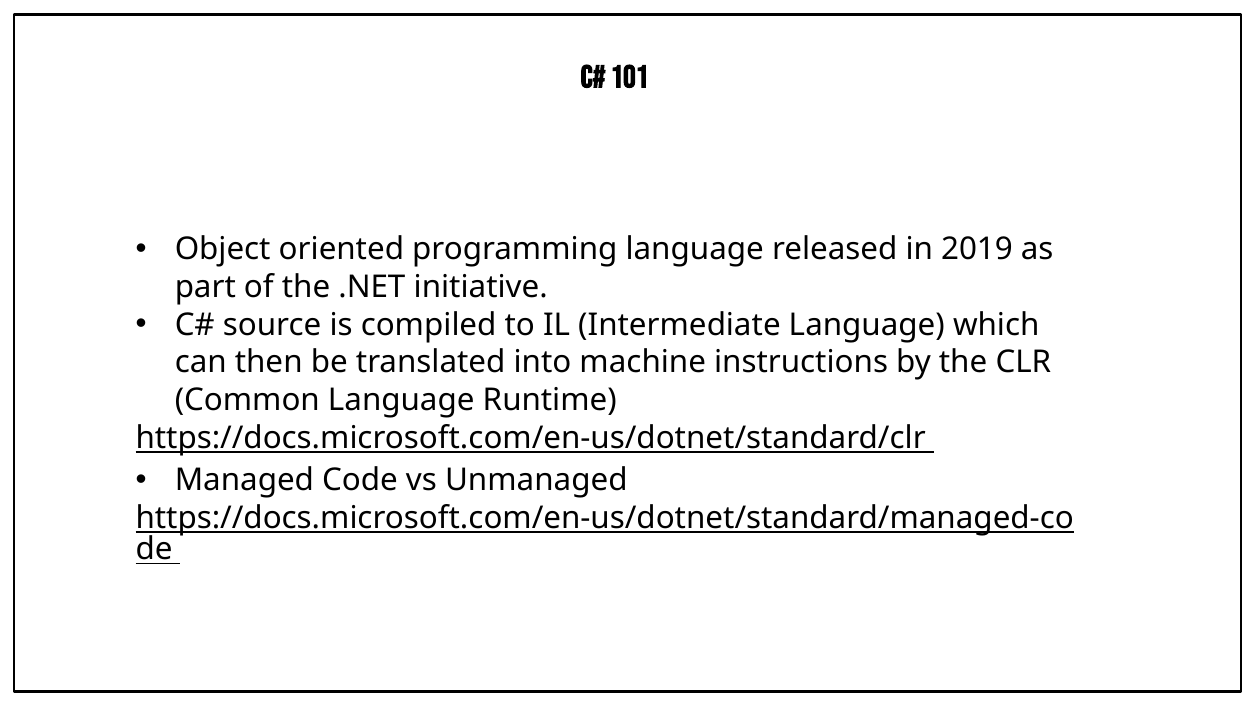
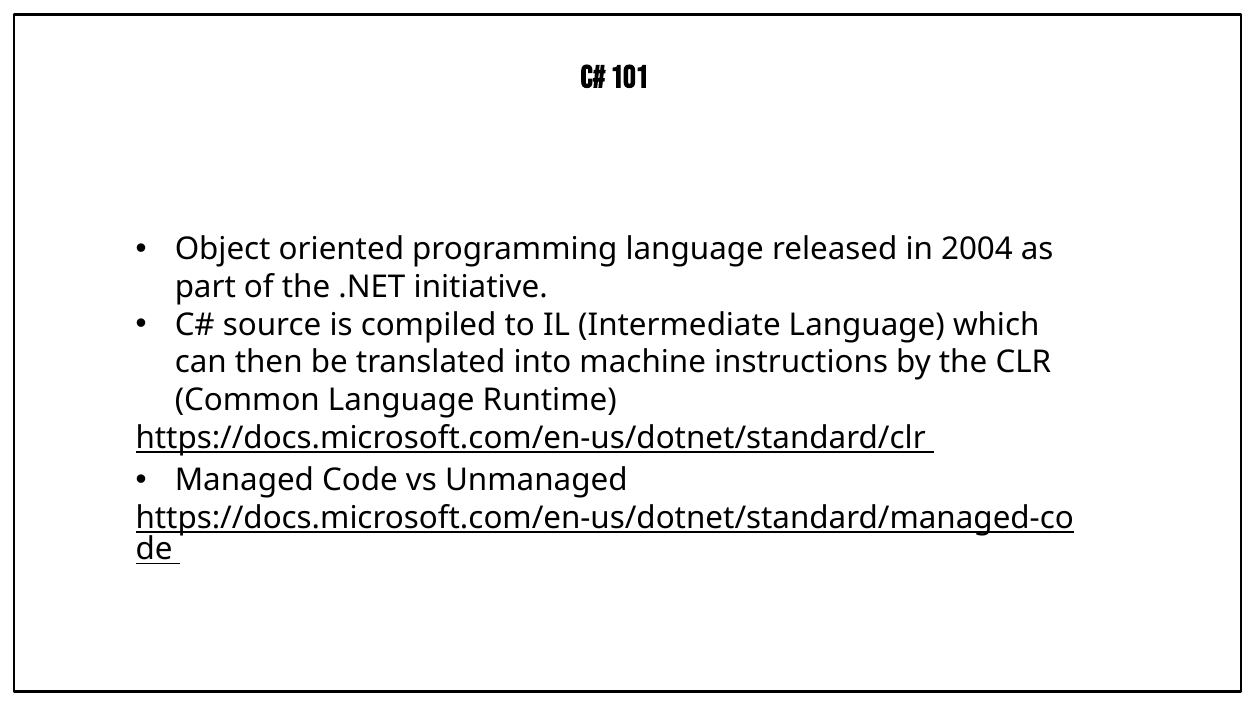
2019: 2019 -> 2004 (977, 249)
